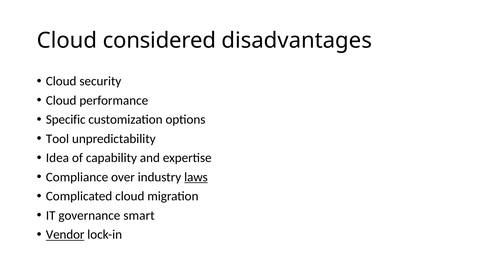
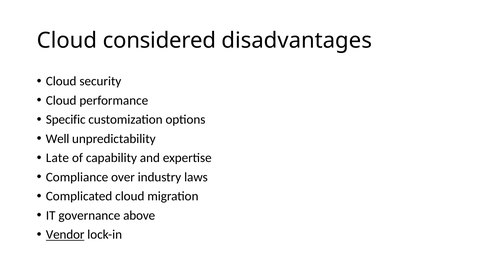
Tool: Tool -> Well (58, 139)
Idea: Idea -> Late (57, 158)
laws underline: present -> none (196, 177)
smart: smart -> above (139, 215)
